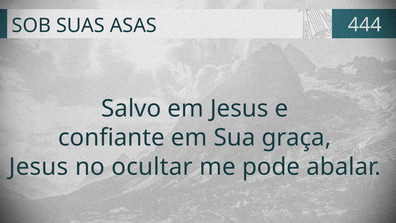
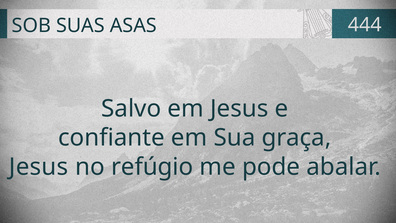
ocultar: ocultar -> refúgio (152, 167)
